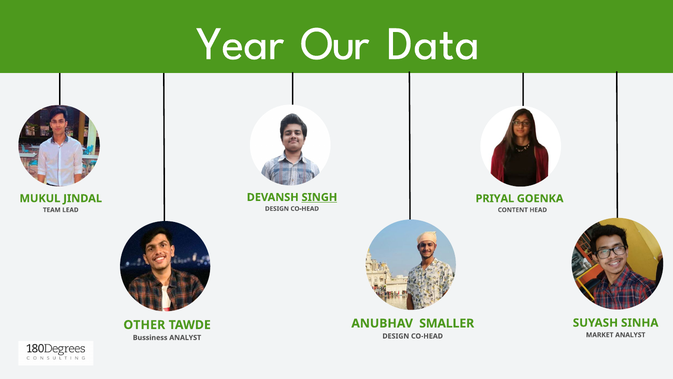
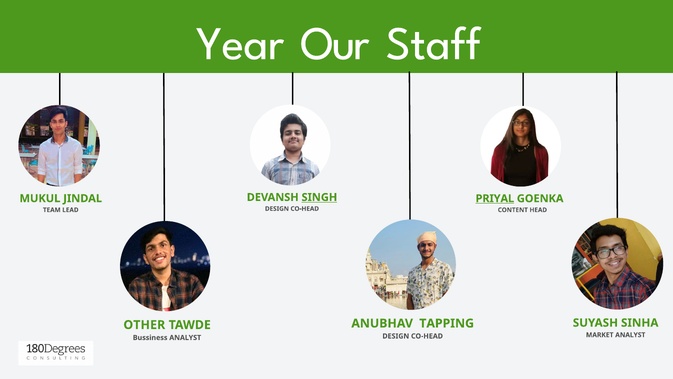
Data: Data -> Staff (433, 44)
PRIYAL underline: none -> present (495, 198)
SMALLER: SMALLER -> TAPPING (447, 323)
